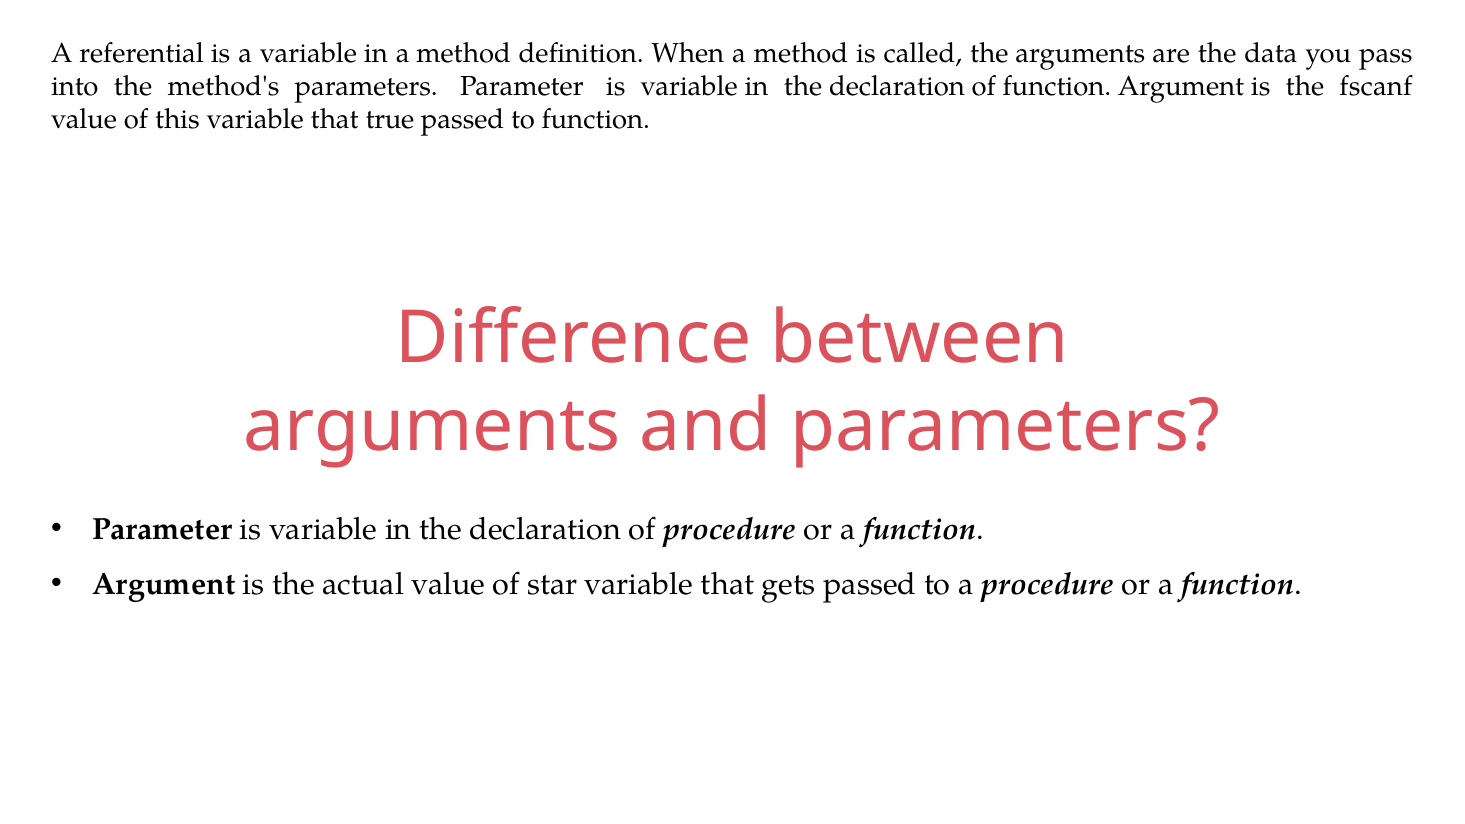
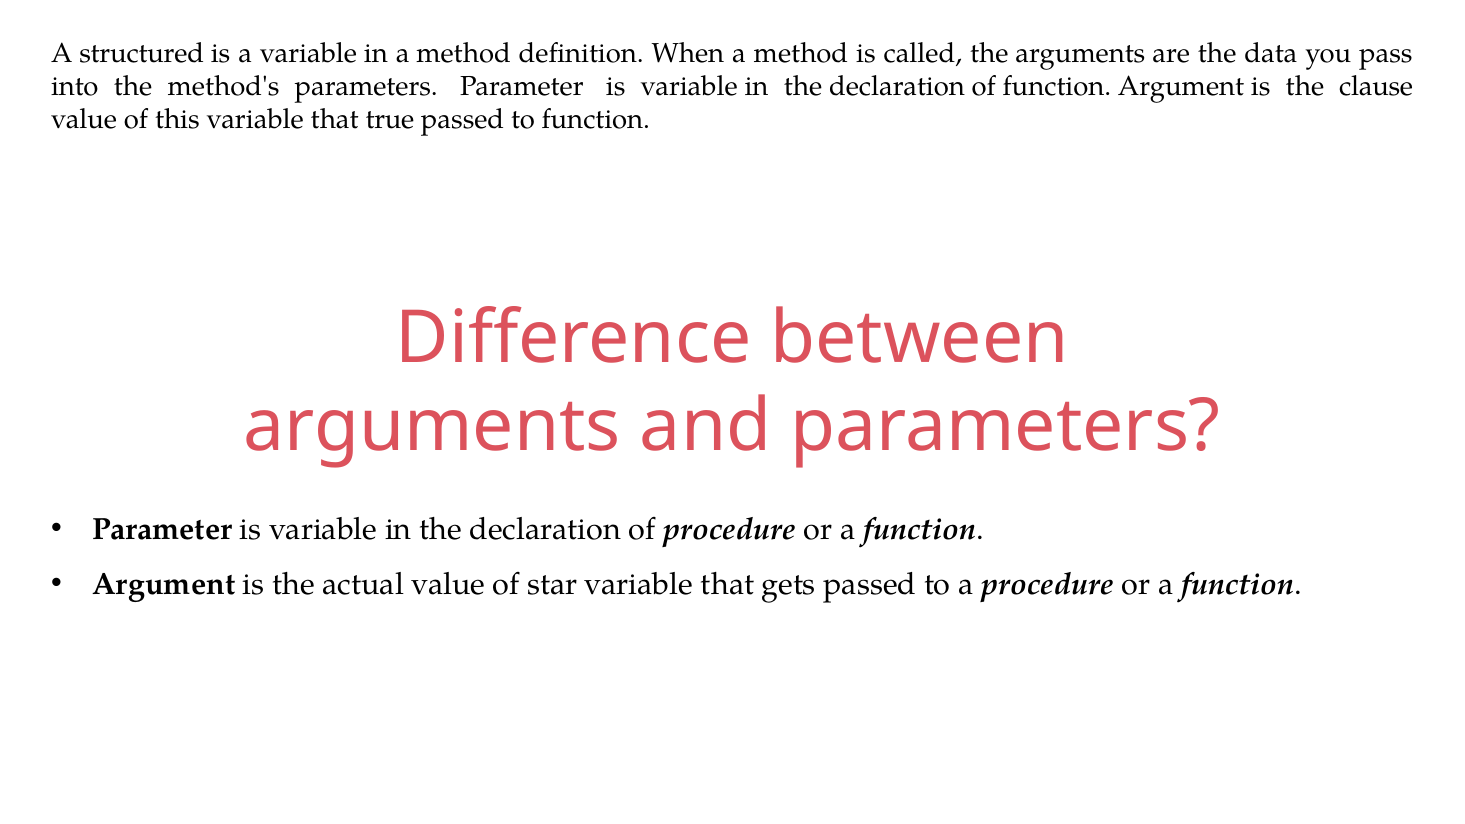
referential: referential -> structured (142, 53)
fscanf: fscanf -> clause (1376, 86)
